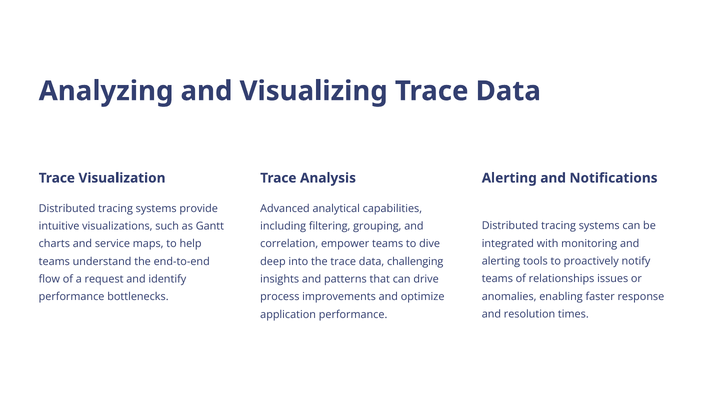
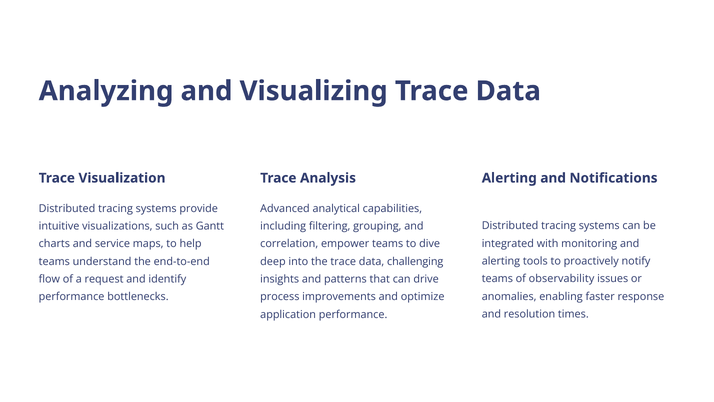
relationships: relationships -> observability (562, 279)
